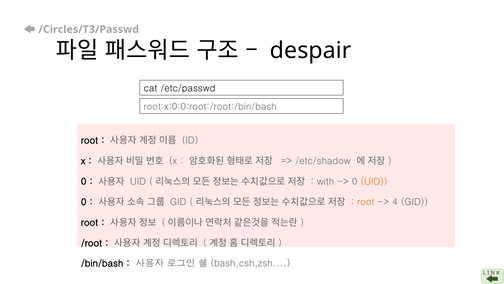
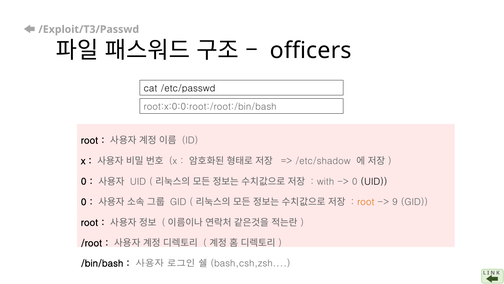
/Circles/T3/Passwd: /Circles/T3/Passwd -> /Exploit/T3/Passwd (89, 29)
despair: despair -> officers (311, 50)
UID colour: orange -> black (374, 181)
4: 4 -> 9 (395, 202)
